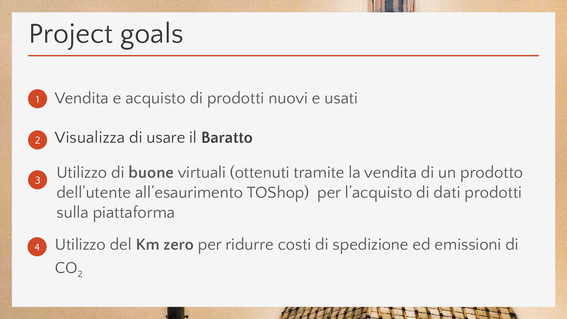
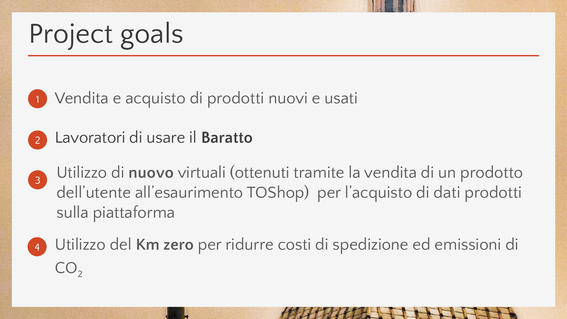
Visualizza: Visualizza -> Lavoratori (90, 137)
buone: buone -> nuovo (151, 172)
